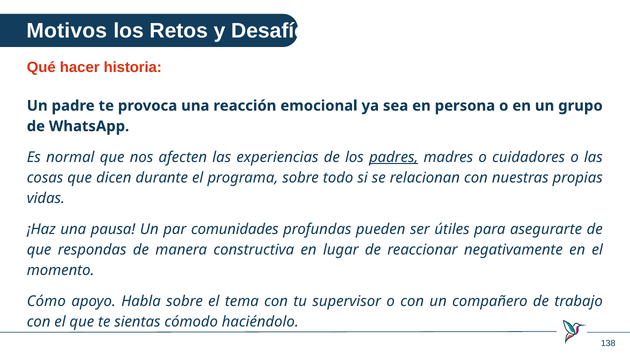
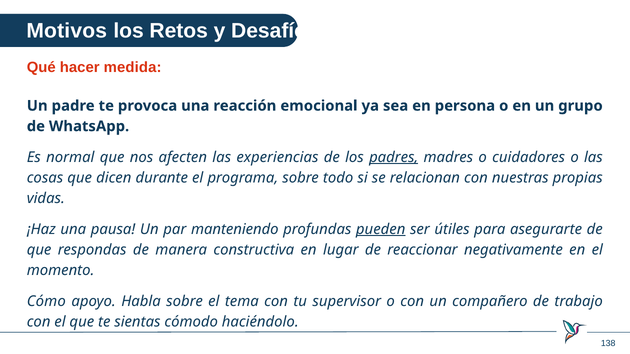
historia: historia -> medida (133, 68)
comunidades: comunidades -> manteniendo (235, 229)
pueden underline: none -> present (381, 229)
